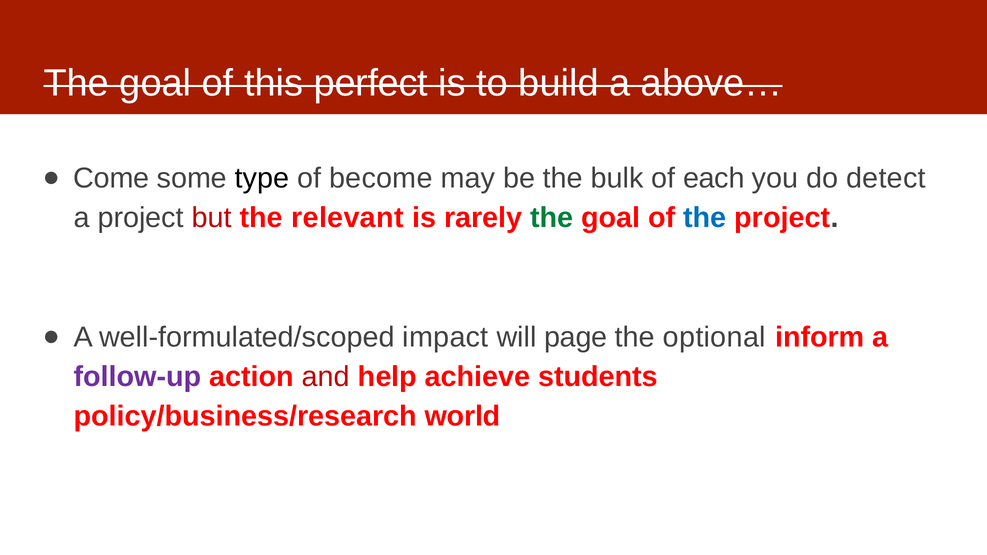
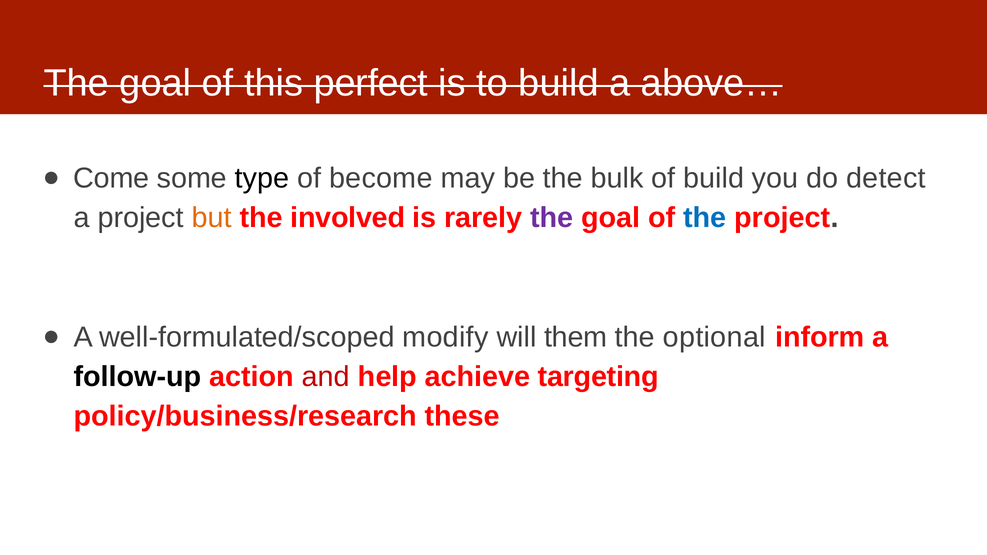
of each: each -> build (714, 178)
but colour: red -> orange (212, 218)
relevant: relevant -> involved (348, 218)
the colour: green -> purple (552, 218)
impact: impact -> modify (445, 337)
page: page -> them (576, 337)
follow-up colour: purple -> black (137, 377)
students: students -> targeting (598, 377)
world: world -> these (462, 417)
